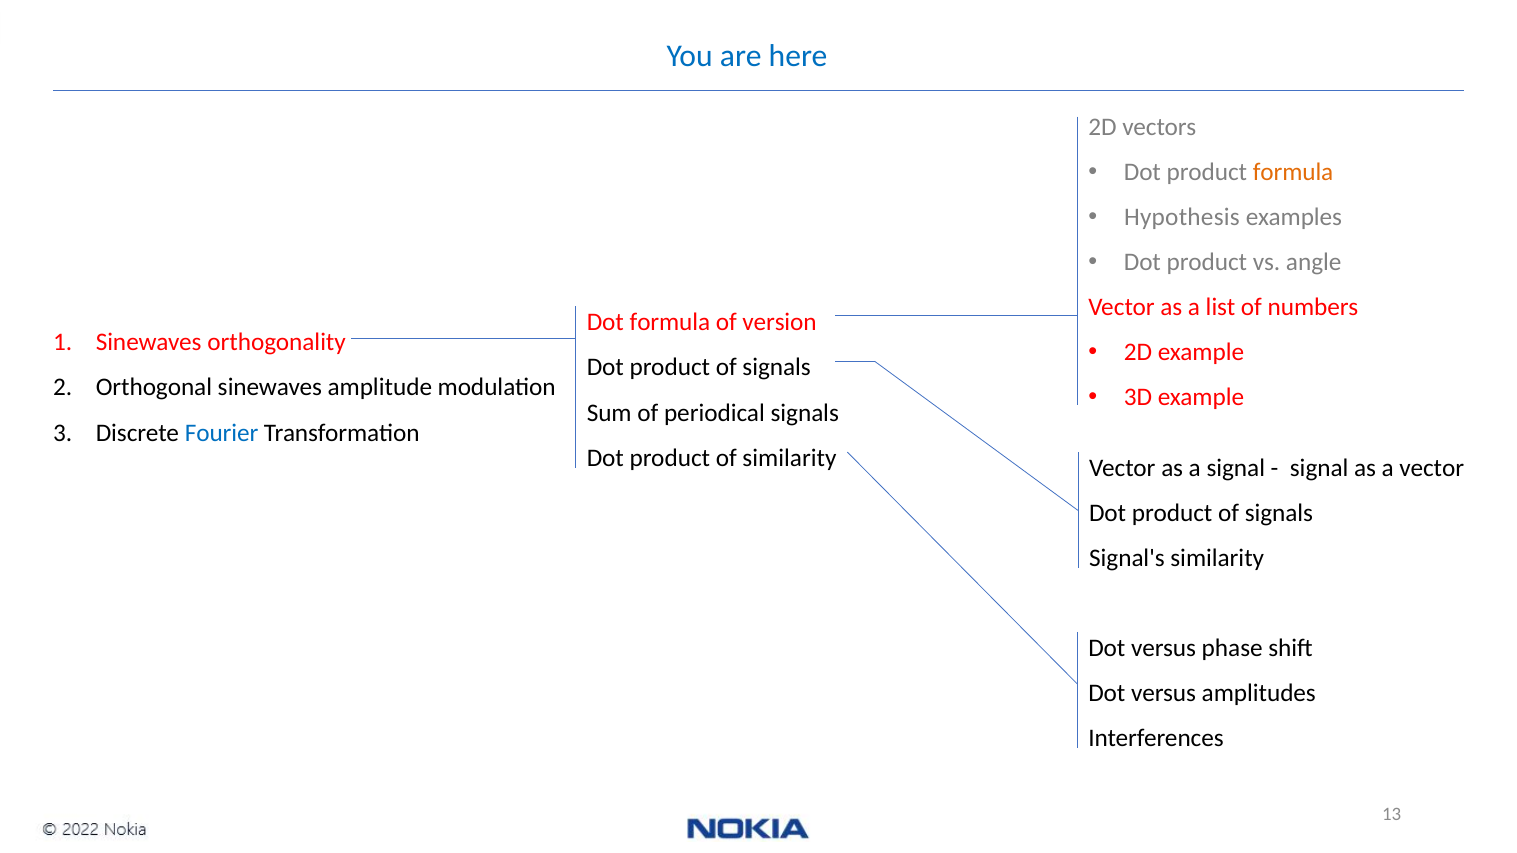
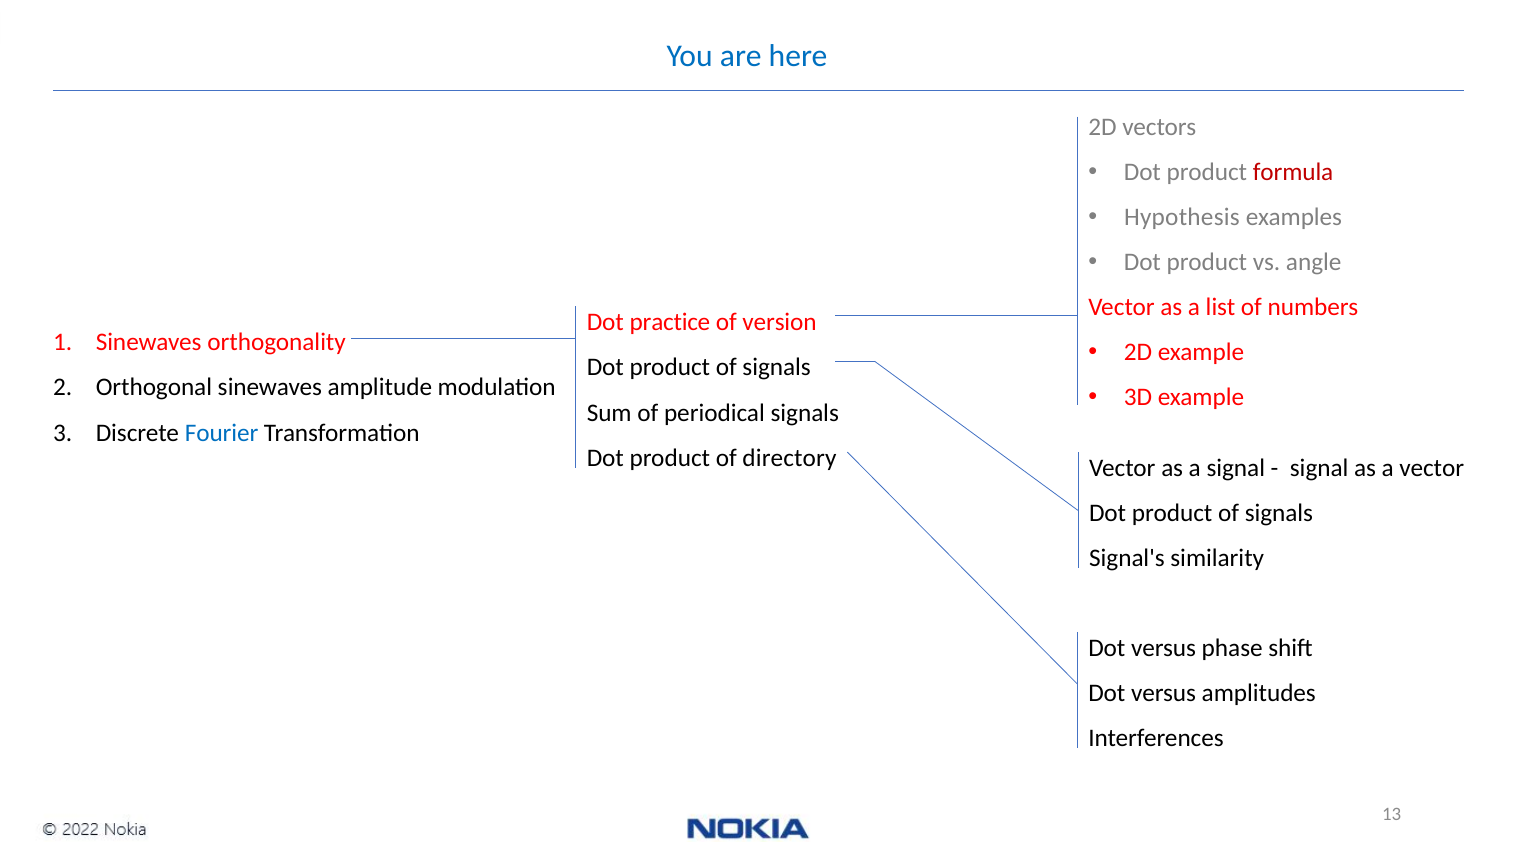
formula colour: orange -> red (1293, 172)
Dot formula: formula -> practice (670, 322)
of similarity: similarity -> directory (789, 458)
